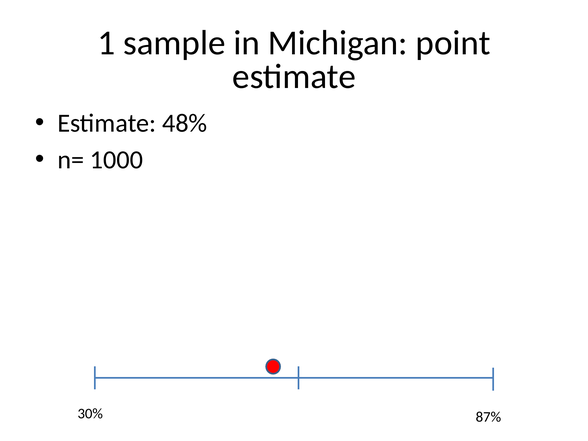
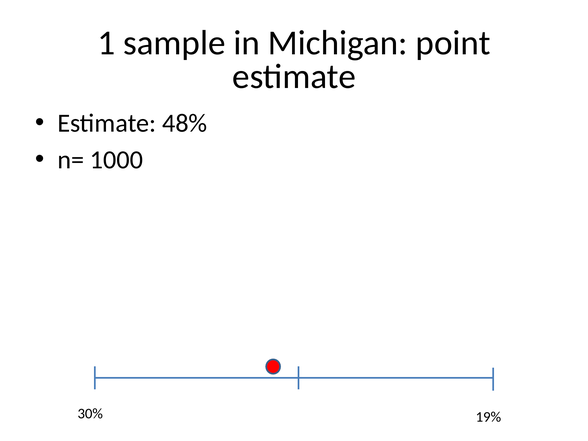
87%: 87% -> 19% (488, 417)
